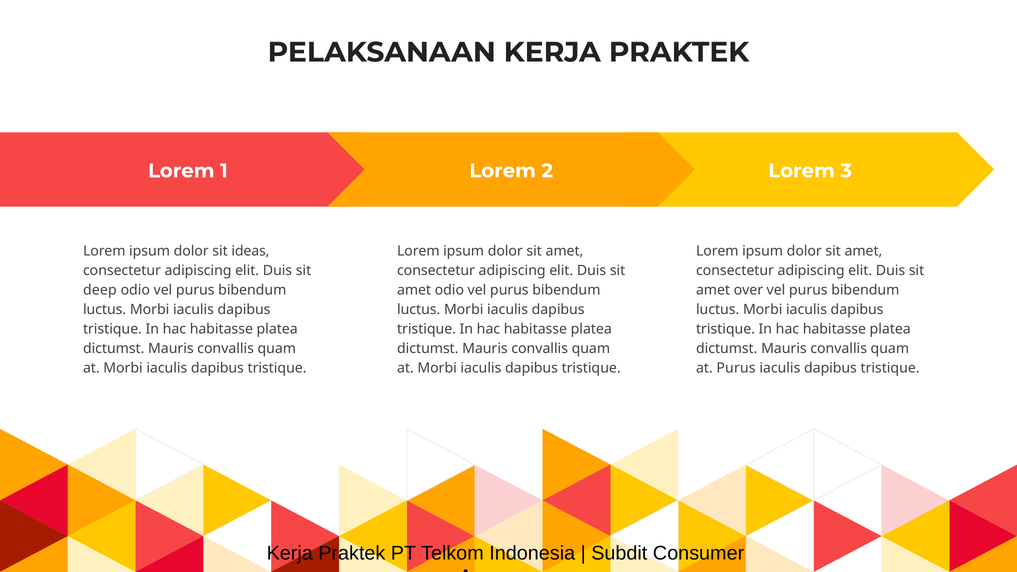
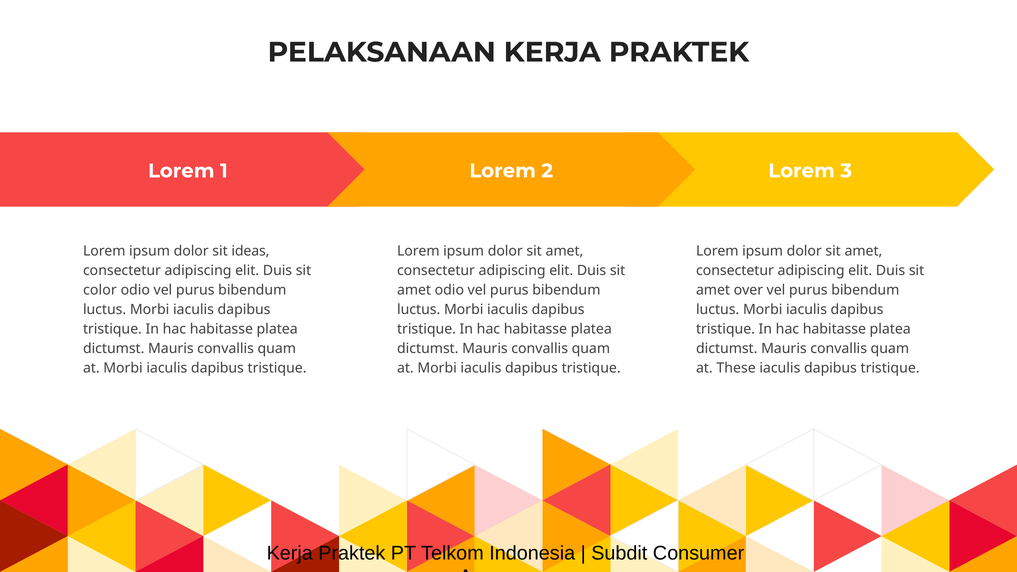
deep: deep -> color (100, 290)
at Purus: Purus -> These (736, 368)
